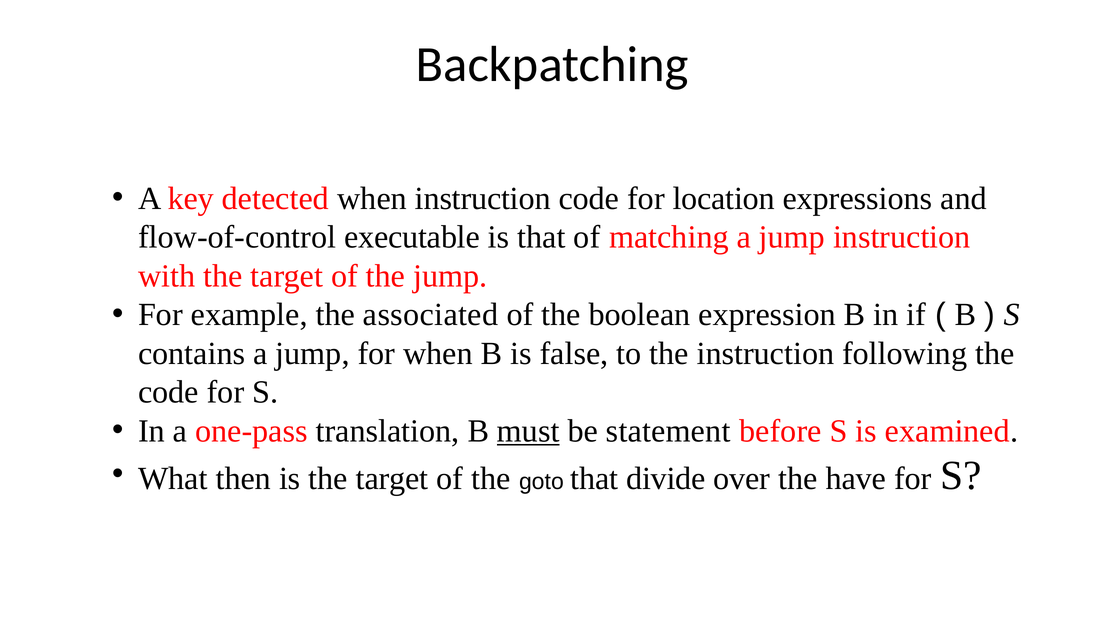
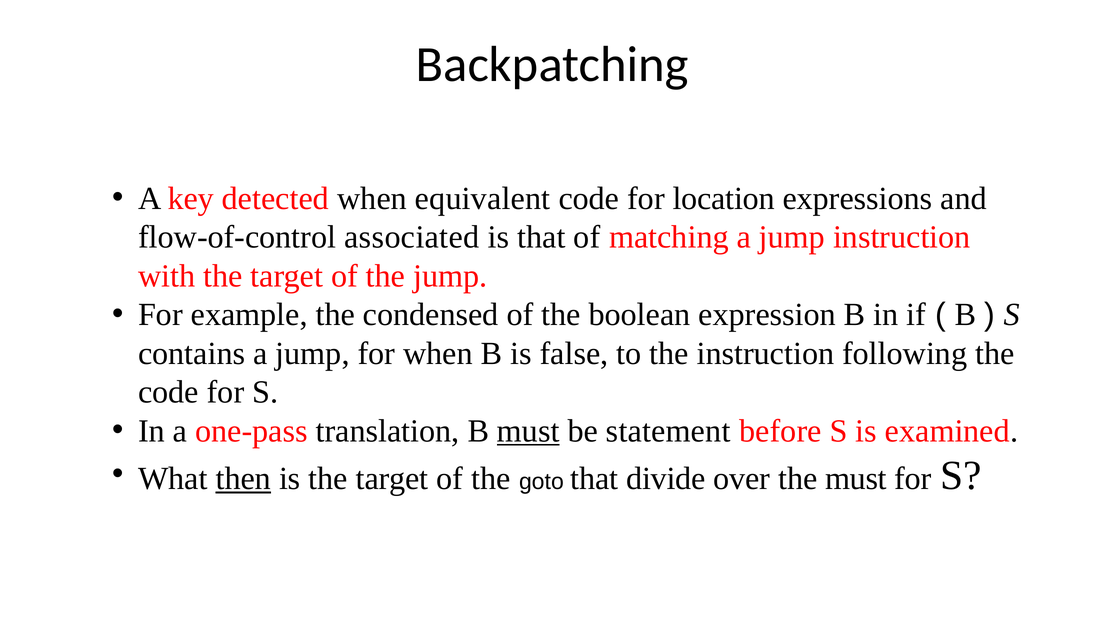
when instruction: instruction -> equivalent (483, 198)
executable: executable -> associated (412, 237)
associated: associated -> condensed (431, 314)
then underline: none -> present (243, 478)
the have: have -> must (856, 478)
